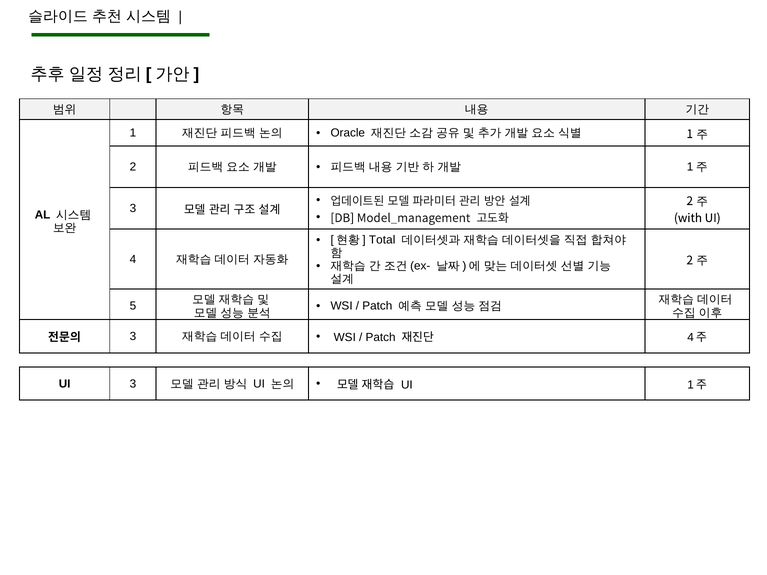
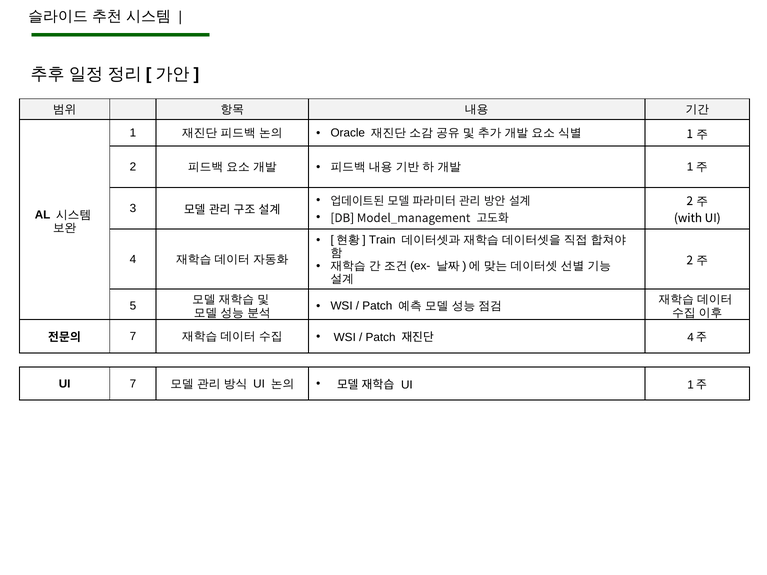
Total: Total -> Train (382, 240)
3: 3 -> 7 (133, 337)
UI 3: 3 -> 7 (133, 384)
